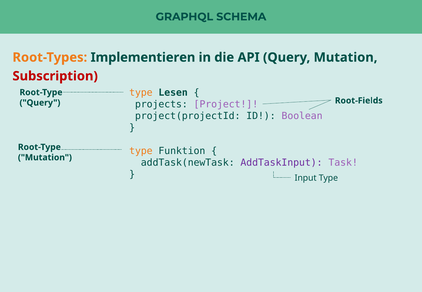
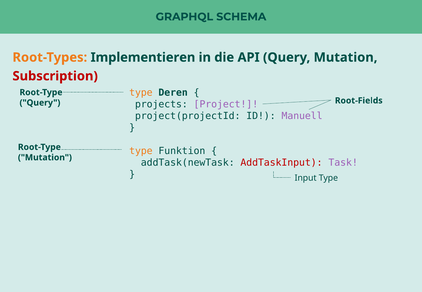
Lesen: Lesen -> Deren (173, 93)
Boolean: Boolean -> Manuell (302, 116)
AddTaskInput colour: purple -> red (281, 163)
